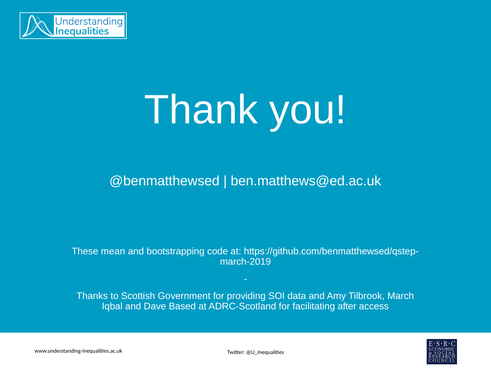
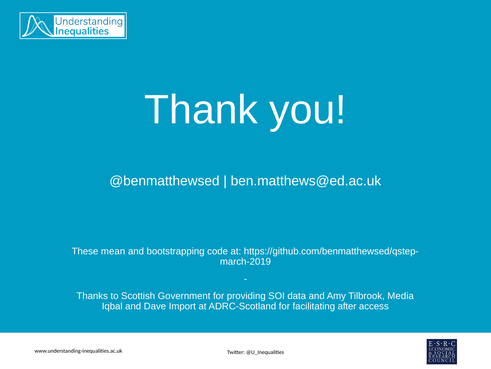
March: March -> Media (401, 296)
Based: Based -> Import (182, 306)
